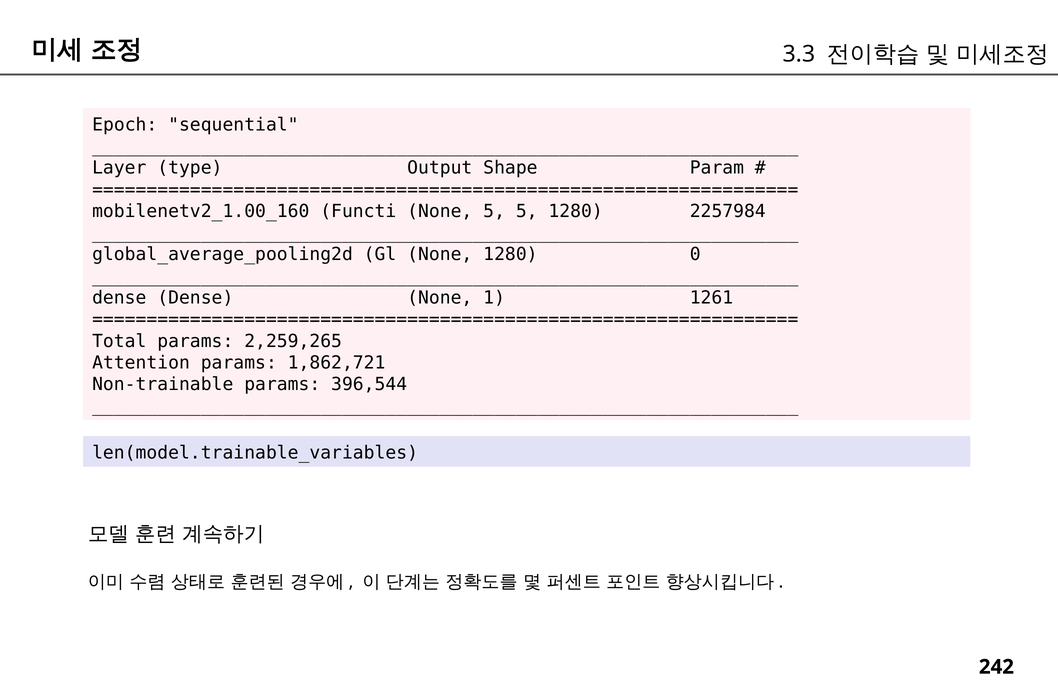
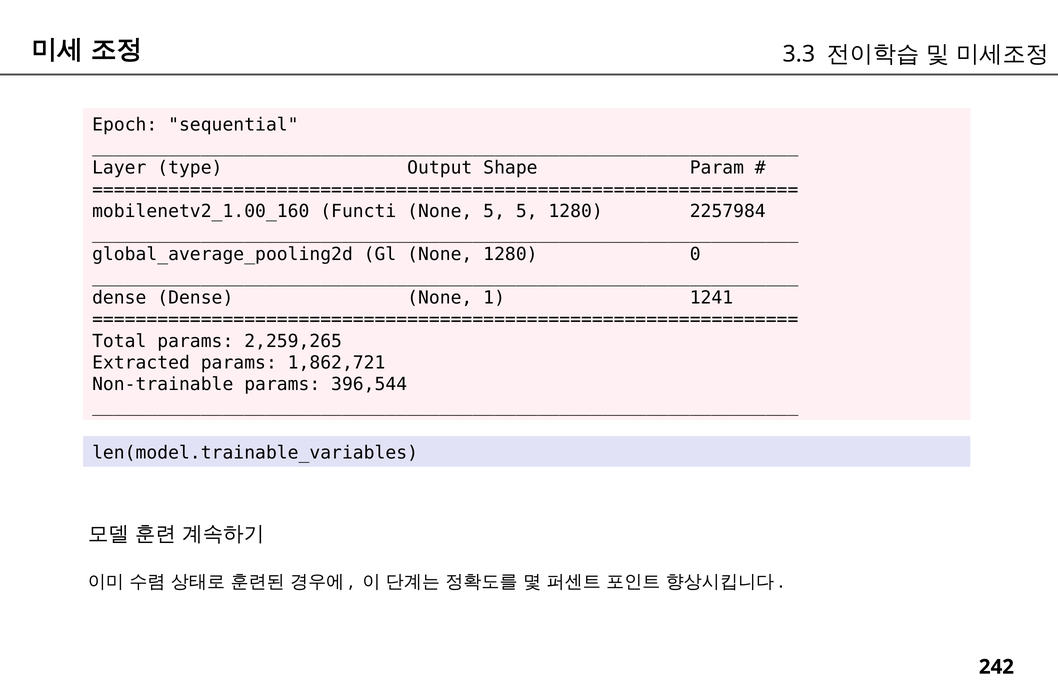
1261: 1261 -> 1241 (711, 298)
Attention: Attention -> Extracted (141, 363)
